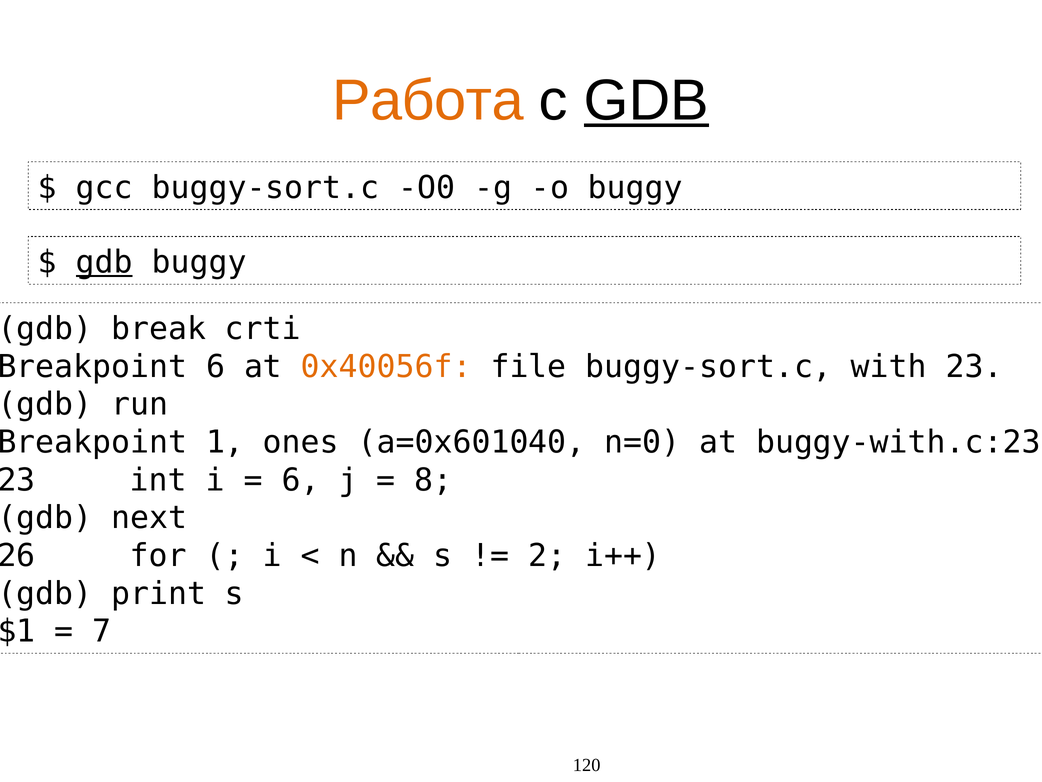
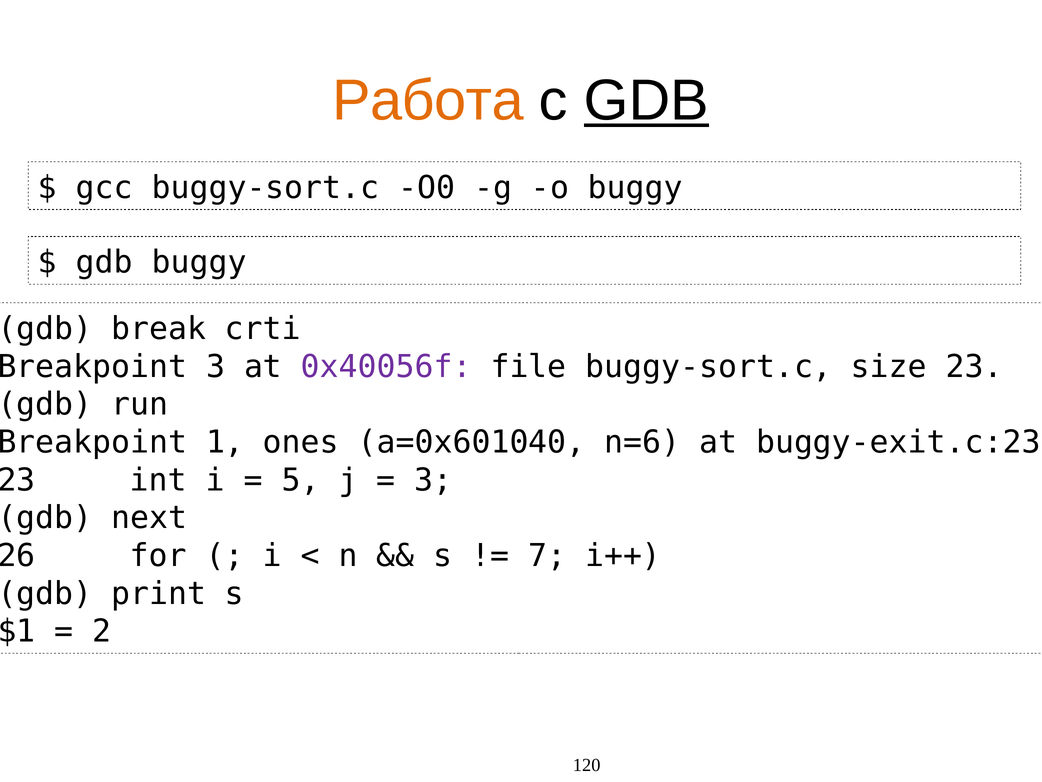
gdb underline: present -> none (104, 262)
6: 6 -> 3 (216, 366)
0x40056f colour: orange -> purple (386, 366)
with: with -> size (889, 366)
n=0: n=0 -> n=6 (642, 442)
buggy-with.c:23: buggy-with.c:23 -> buggy-exit.c:23 (898, 442)
6: 6 -> 5 (301, 480)
8: 8 -> 3 (433, 480)
2: 2 -> 7 (547, 555)
7: 7 -> 2 (102, 631)
